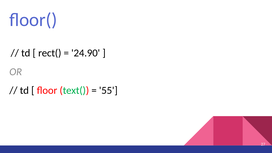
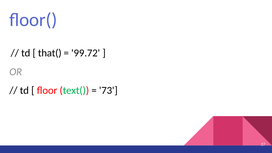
rect(: rect( -> that( (50, 53)
24.90: 24.90 -> 99.72 (86, 53)
55: 55 -> 73 (108, 90)
